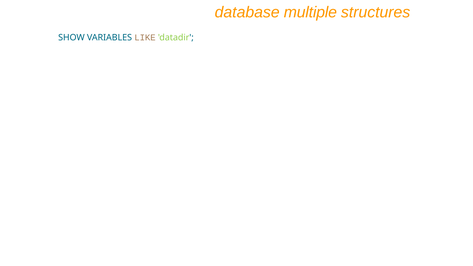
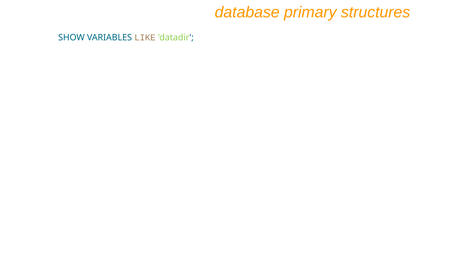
multiple: multiple -> primary (310, 12)
